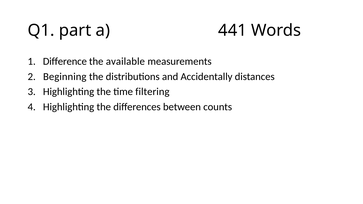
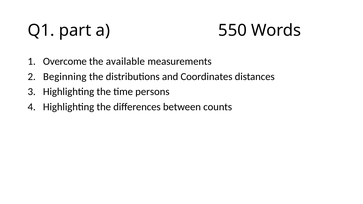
441: 441 -> 550 (233, 30)
Difference: Difference -> Overcome (65, 61)
Accidentally: Accidentally -> Coordinates (207, 77)
filtering: filtering -> persons (152, 92)
